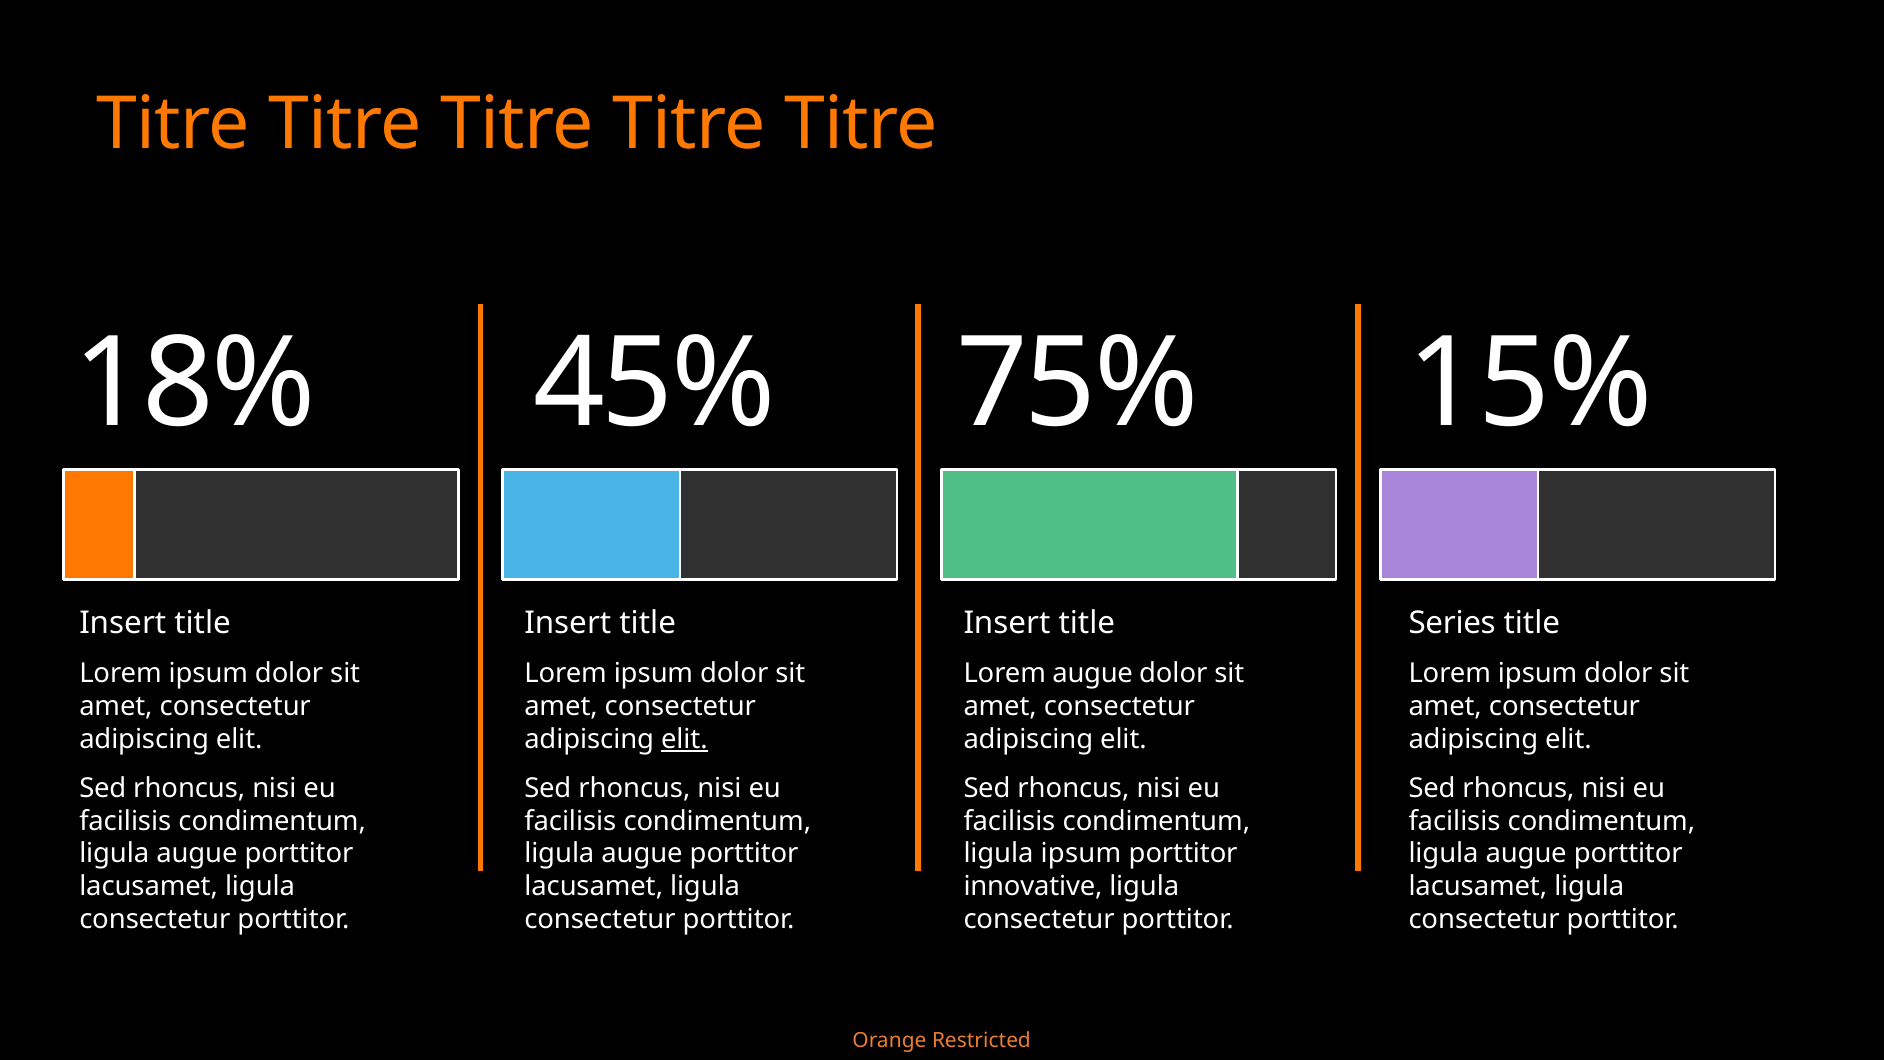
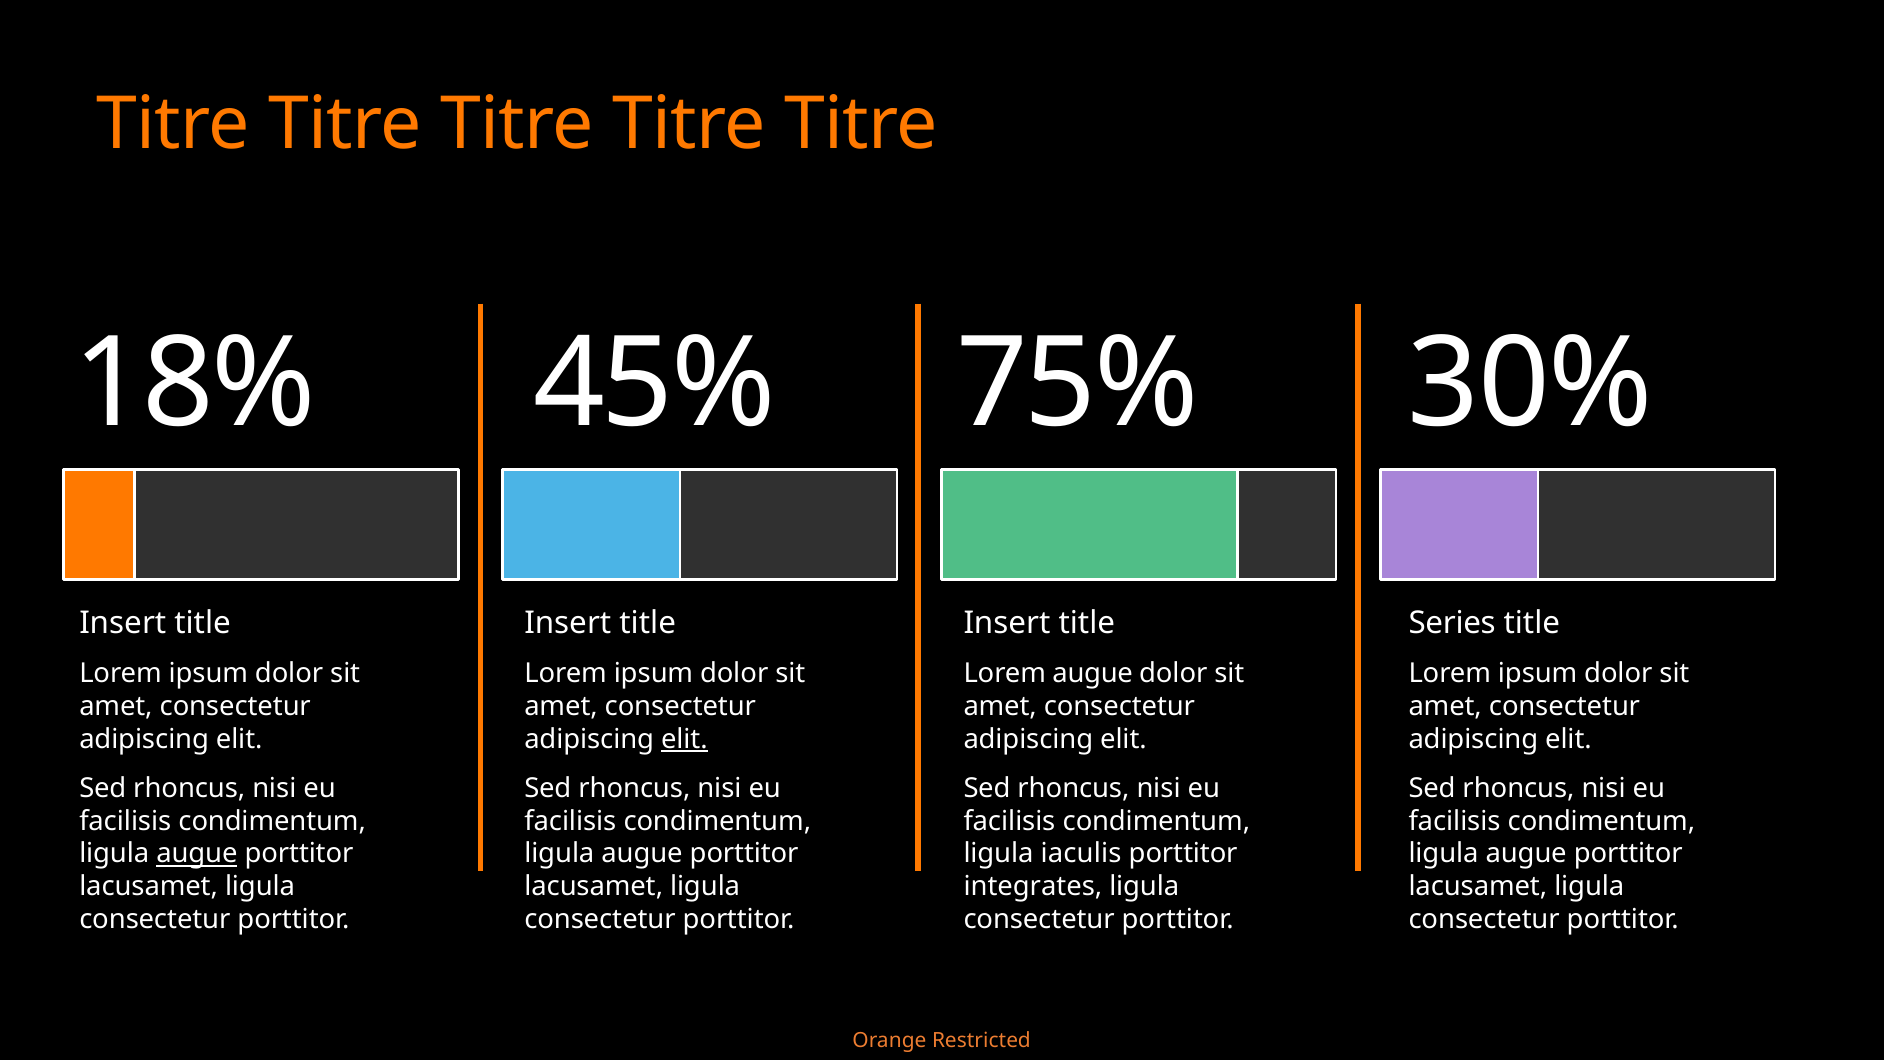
15%: 15% -> 30% (1530, 384)
augue underline: none -> present (197, 854)
ligula ipsum: ipsum -> iaculis (1081, 854)
innovative: innovative -> integrates (1033, 887)
